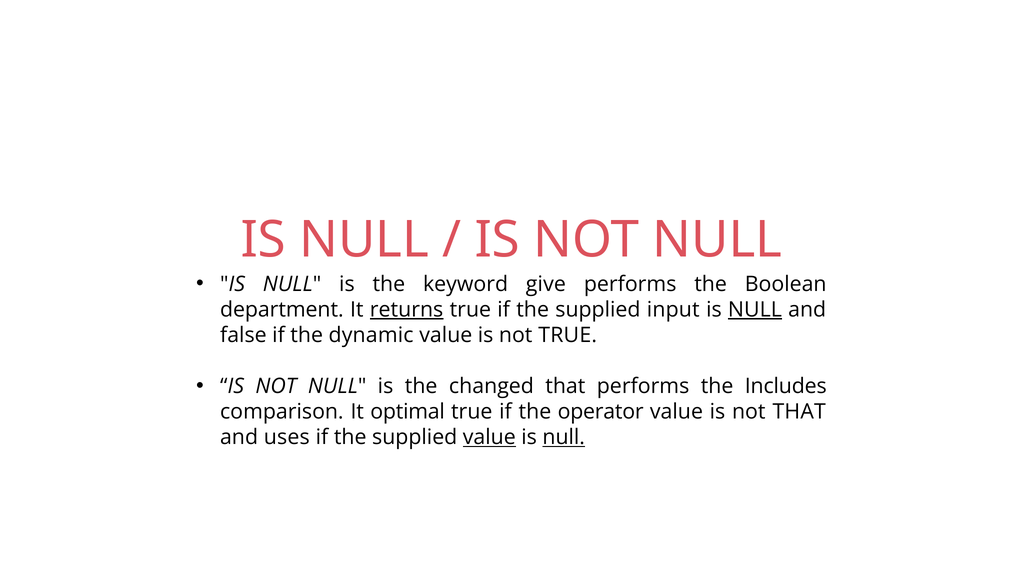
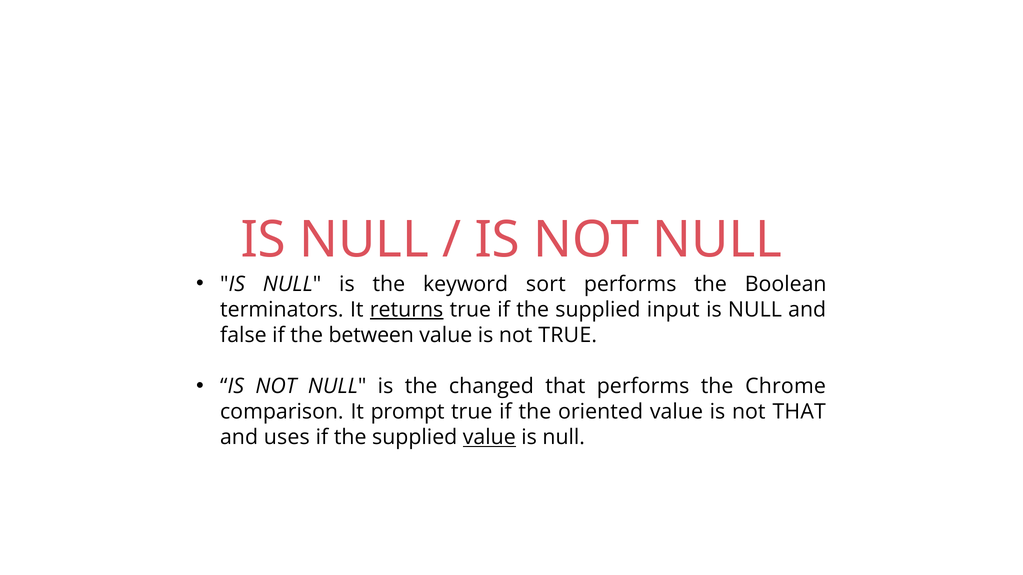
give: give -> sort (546, 284)
department: department -> terminators (282, 310)
NULL underline: present -> none (755, 310)
dynamic: dynamic -> between (371, 335)
Includes: Includes -> Chrome (786, 387)
optimal: optimal -> prompt (408, 412)
operator: operator -> oriented (601, 412)
null underline: present -> none (564, 438)
